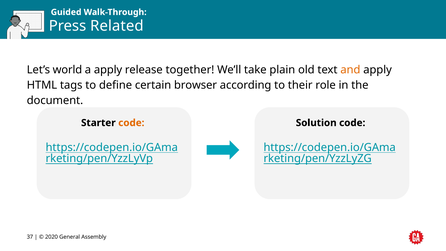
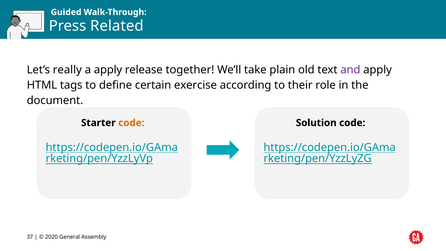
world: world -> really (67, 70)
and colour: orange -> purple (350, 70)
browser: browser -> exercise (195, 85)
